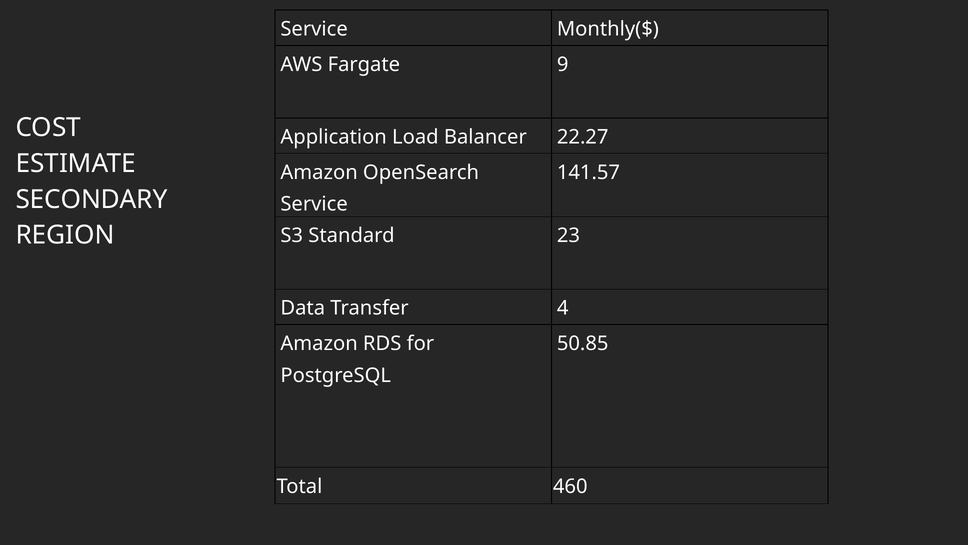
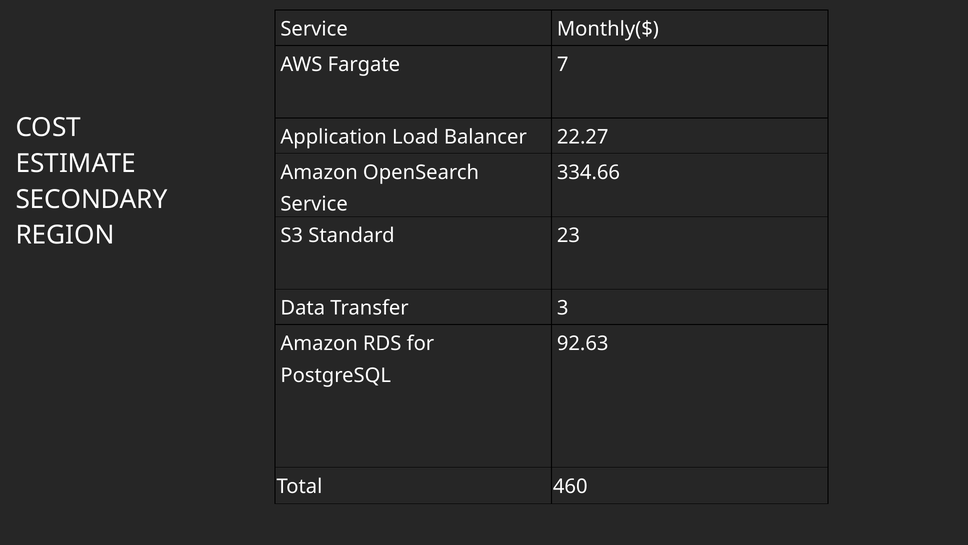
9: 9 -> 7 (563, 64)
141.57: 141.57 -> 334.66 (588, 172)
4: 4 -> 3 (563, 308)
50.85: 50.85 -> 92.63 (583, 343)
